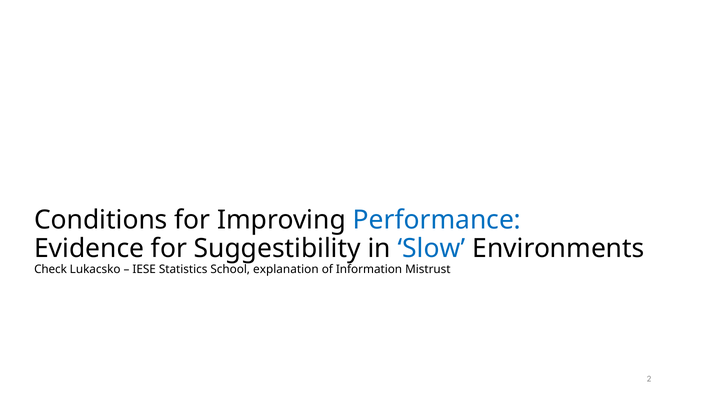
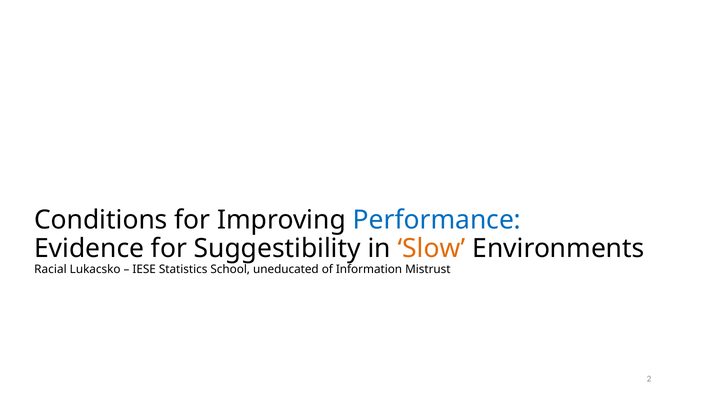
Slow colour: blue -> orange (432, 248)
Check: Check -> Racial (50, 269)
explanation: explanation -> uneducated (286, 269)
